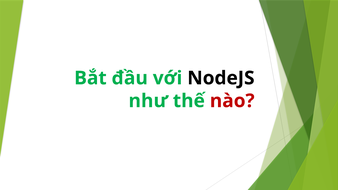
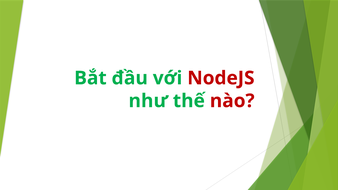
NodeJS colour: black -> red (221, 78)
